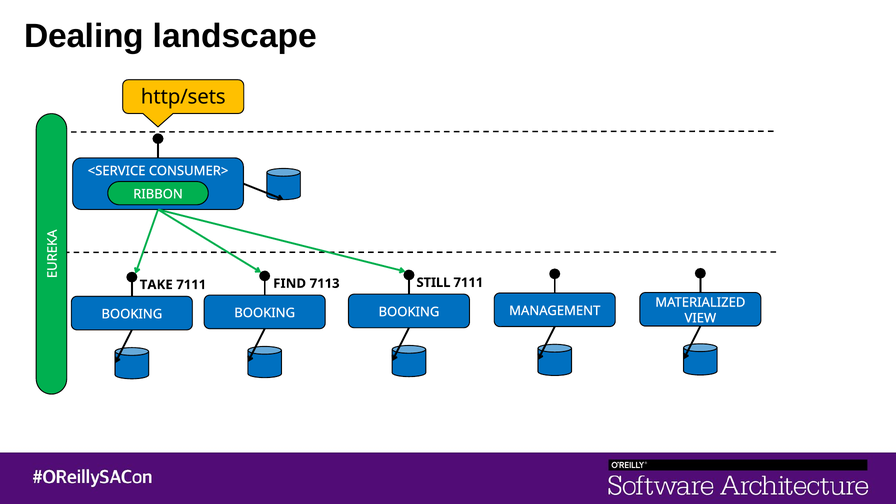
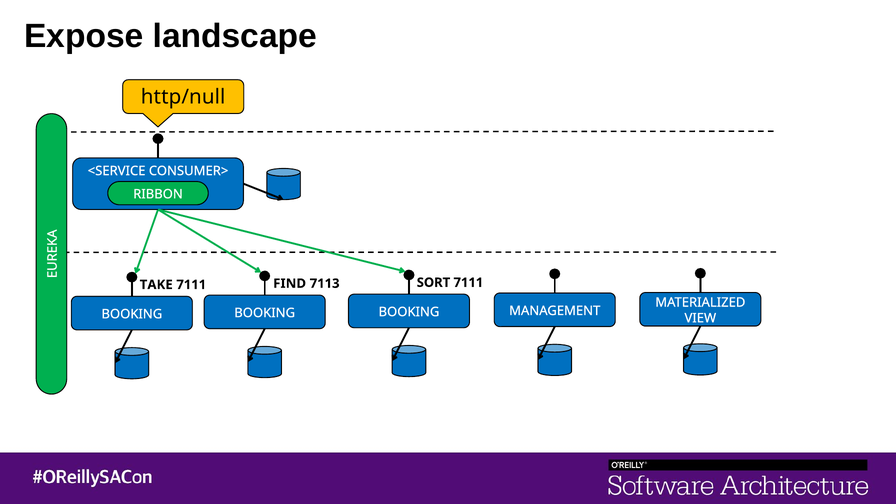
Dealing: Dealing -> Expose (84, 36)
http/sets: http/sets -> http/null (183, 97)
STILL: STILL -> SORT (433, 283)
